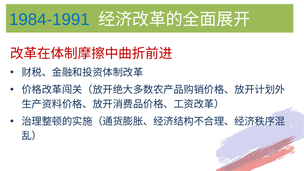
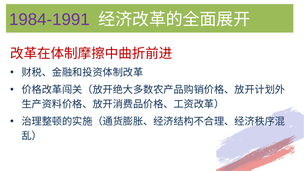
1984-1991 colour: blue -> purple (49, 20)
